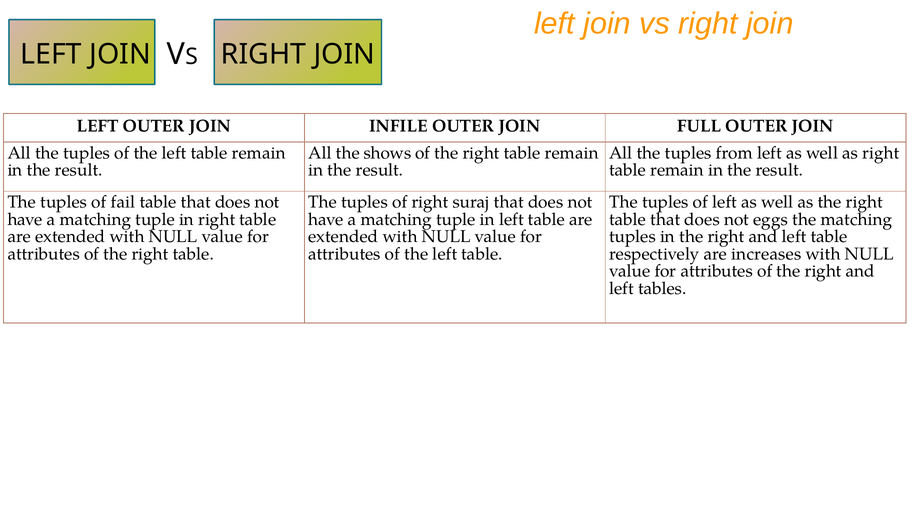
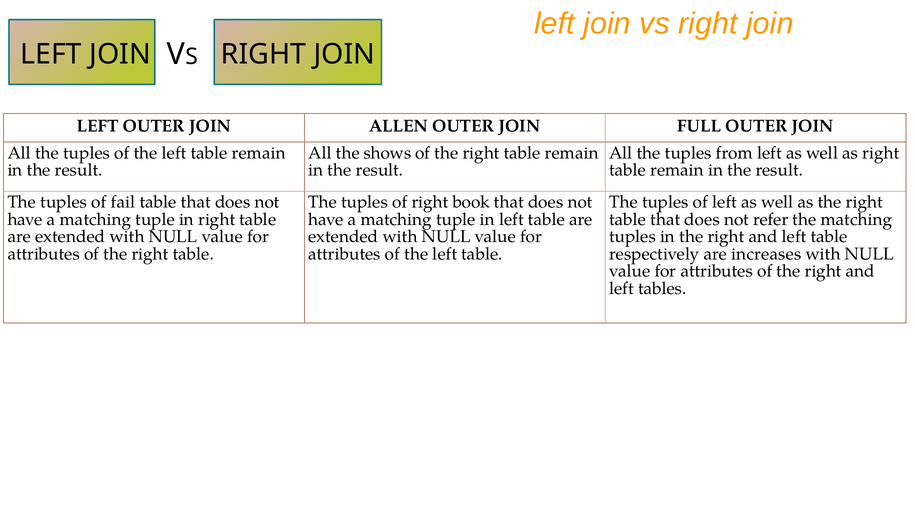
INFILE: INFILE -> ALLEN (399, 126)
suraj: suraj -> book (471, 202)
eggs: eggs -> refer (771, 219)
